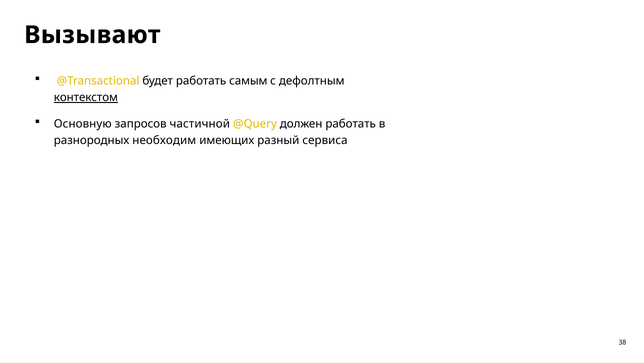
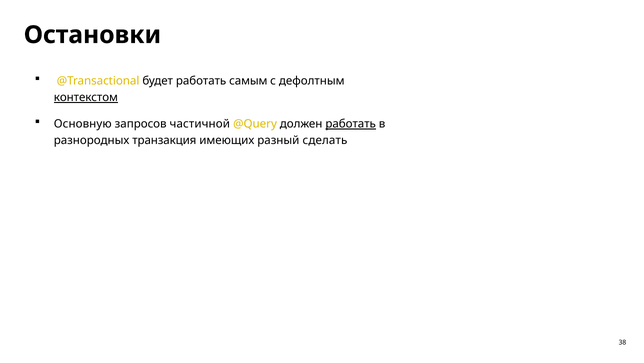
Вызывают: Вызывают -> Остановки (92, 35)
работать underline: none -> present (351, 124)
необходим: необходим -> транзакция (164, 140)
сервиса: сервиса -> сделать (325, 140)
